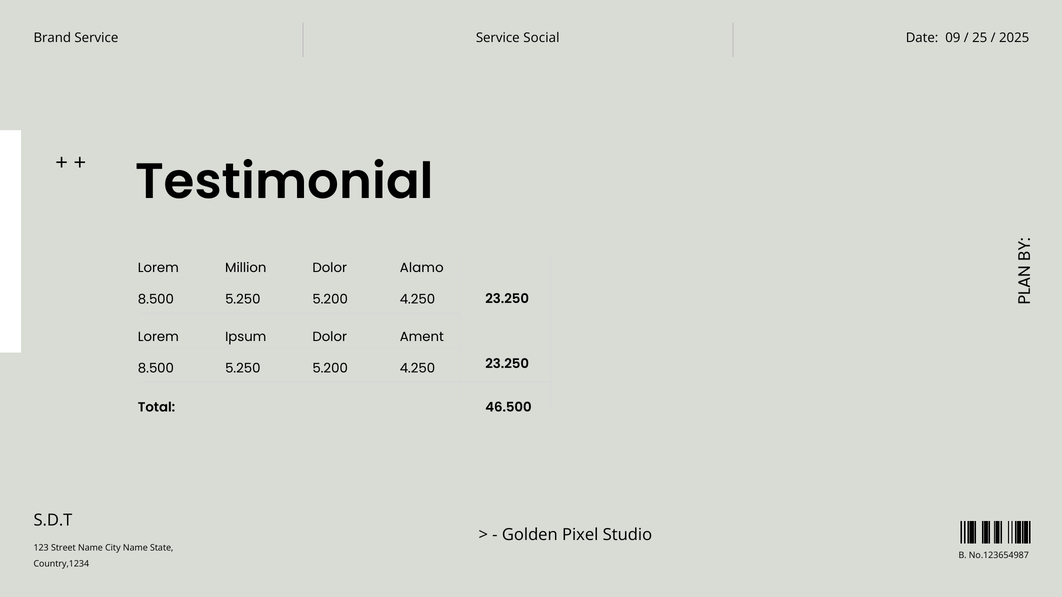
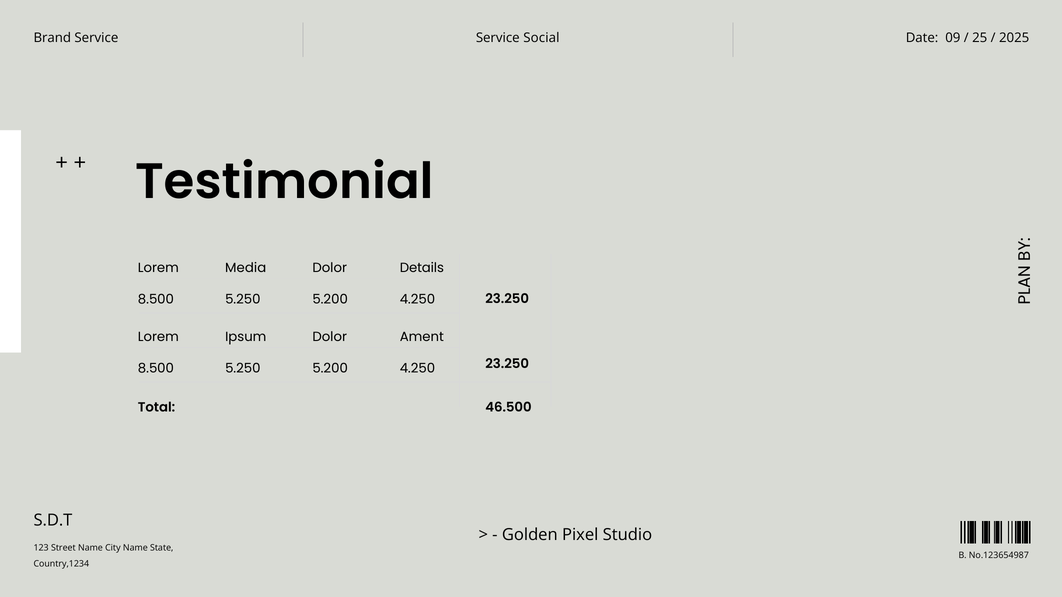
Million: Million -> Media (246, 268)
Alamo: Alamo -> Details (422, 268)
